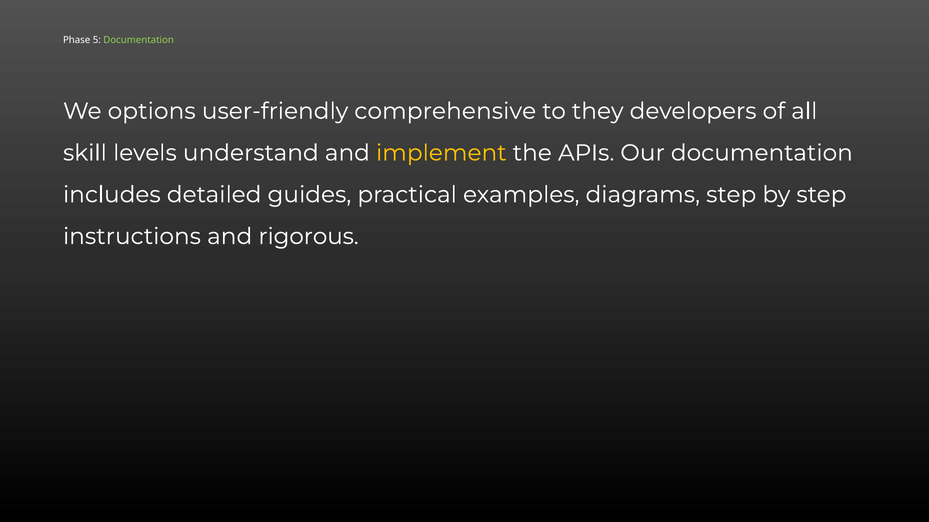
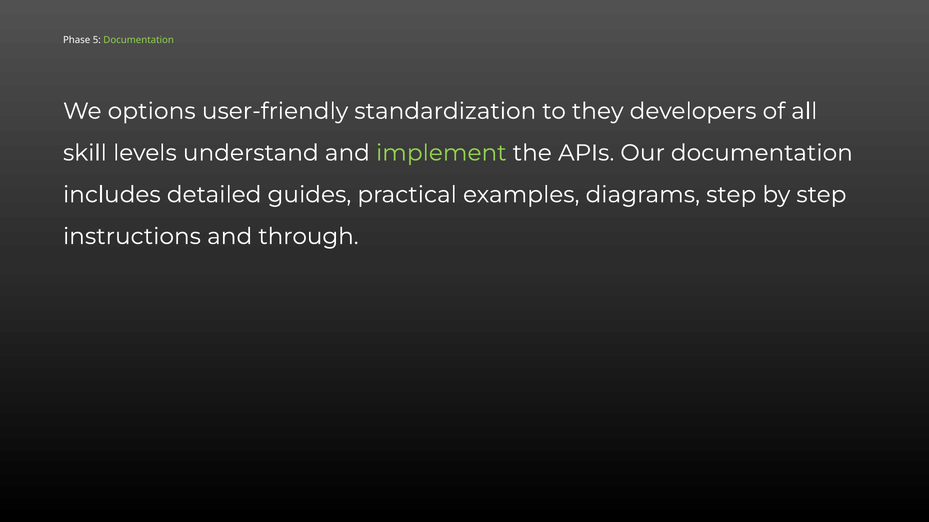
comprehensive: comprehensive -> standardization (445, 111)
implement colour: yellow -> light green (441, 153)
rigorous: rigorous -> through (308, 237)
